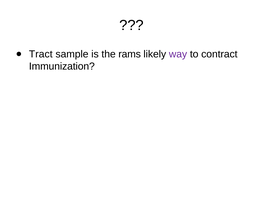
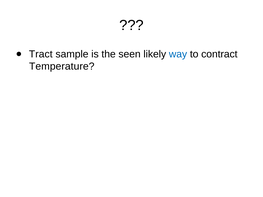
rams: rams -> seen (130, 54)
way colour: purple -> blue (178, 54)
Immunization: Immunization -> Temperature (62, 66)
